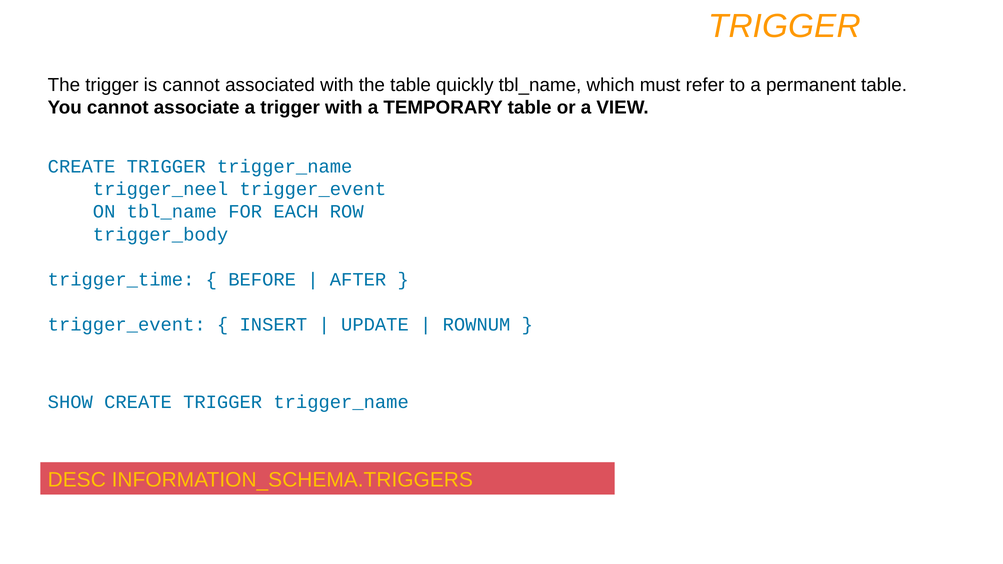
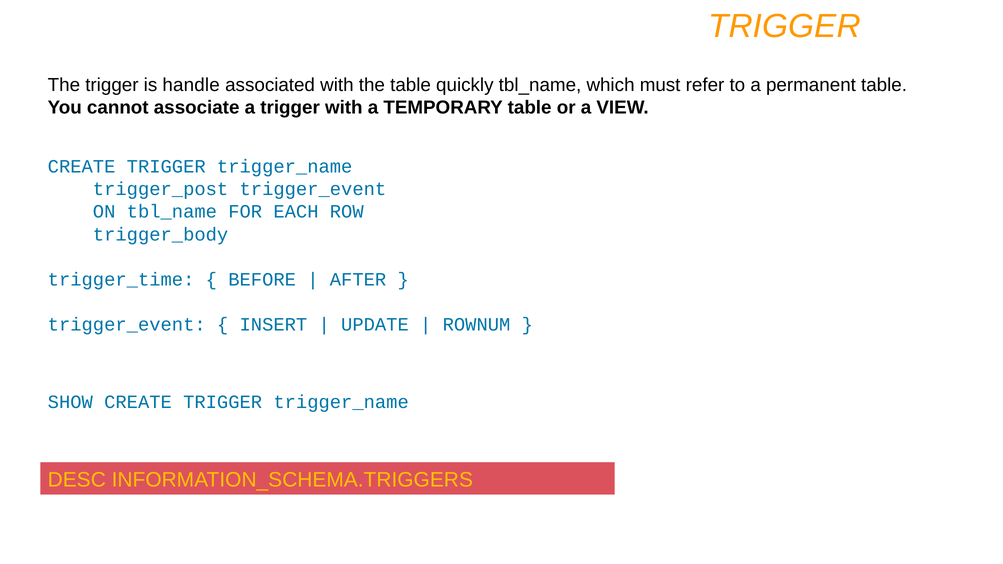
is cannot: cannot -> handle (191, 85)
trigger_neel: trigger_neel -> trigger_post (161, 189)
